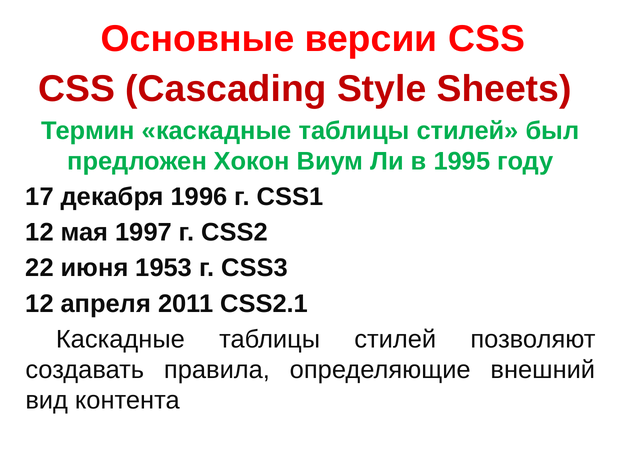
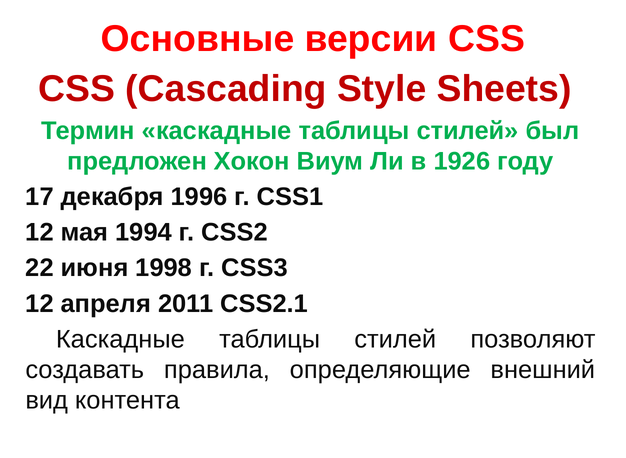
1995: 1995 -> 1926 (462, 161)
1997: 1997 -> 1994 (144, 233)
1953: 1953 -> 1998 (164, 268)
